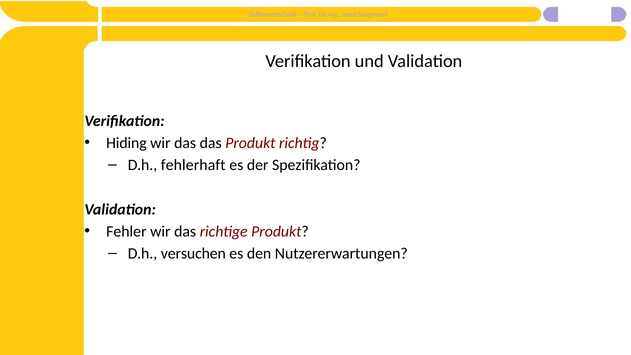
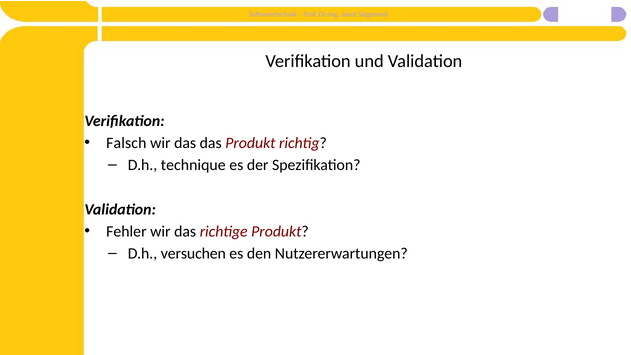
Hiding: Hiding -> Falsch (126, 143)
fehlerhaft: fehlerhaft -> technique (193, 165)
